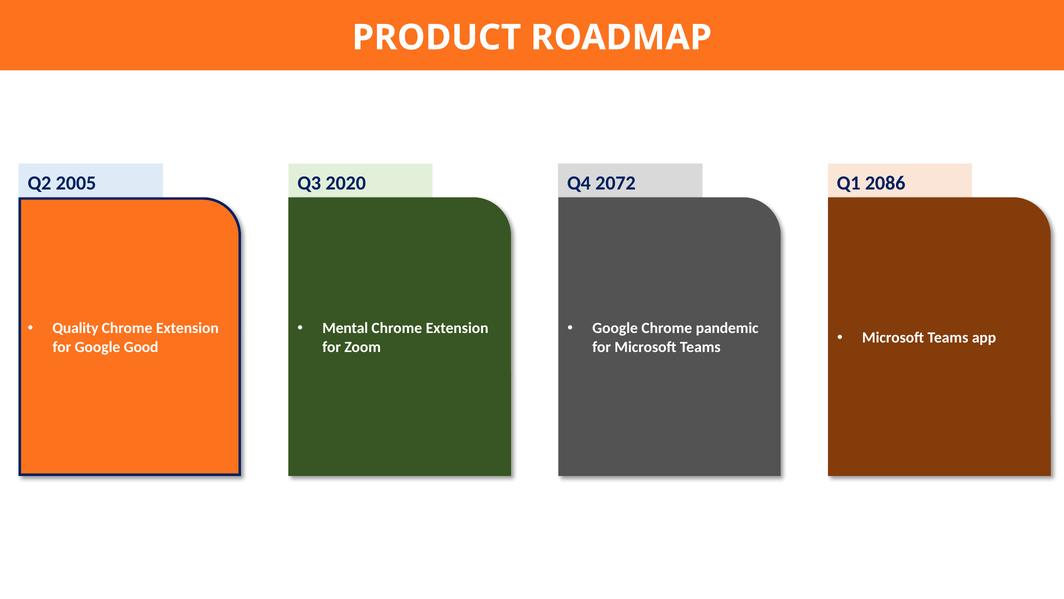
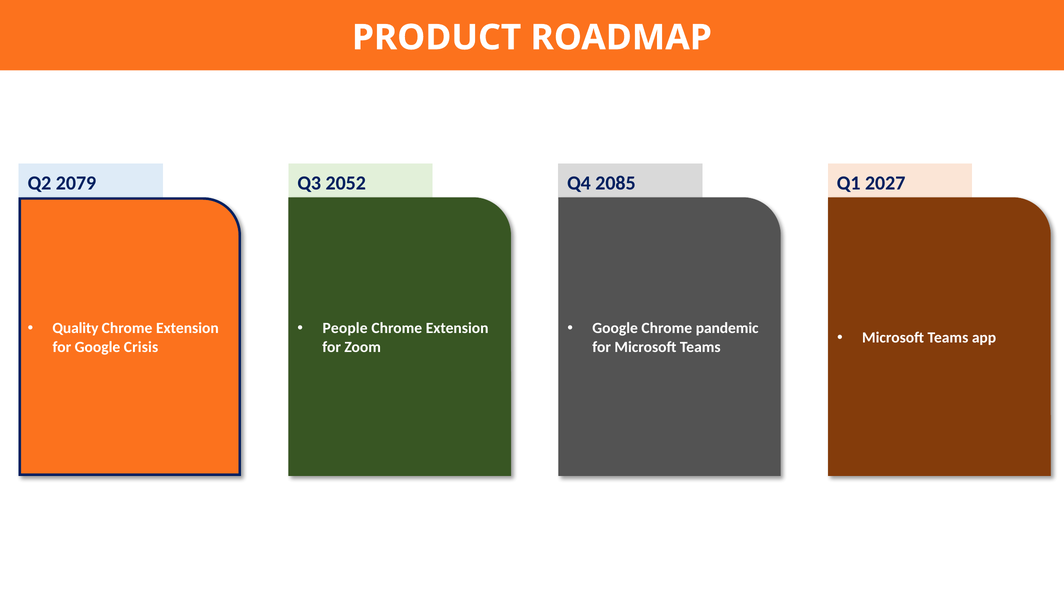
2005: 2005 -> 2079 (76, 183)
2020: 2020 -> 2052 (346, 183)
2072: 2072 -> 2085 (615, 183)
2086: 2086 -> 2027 (885, 183)
Mental: Mental -> People (345, 328)
Good: Good -> Crisis (141, 347)
